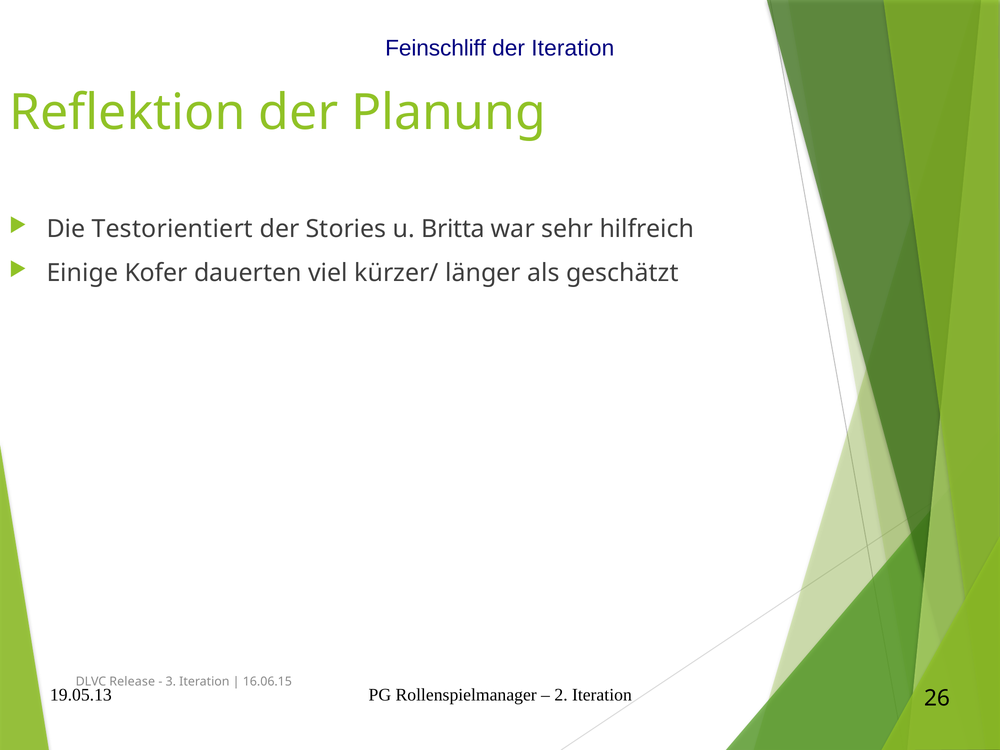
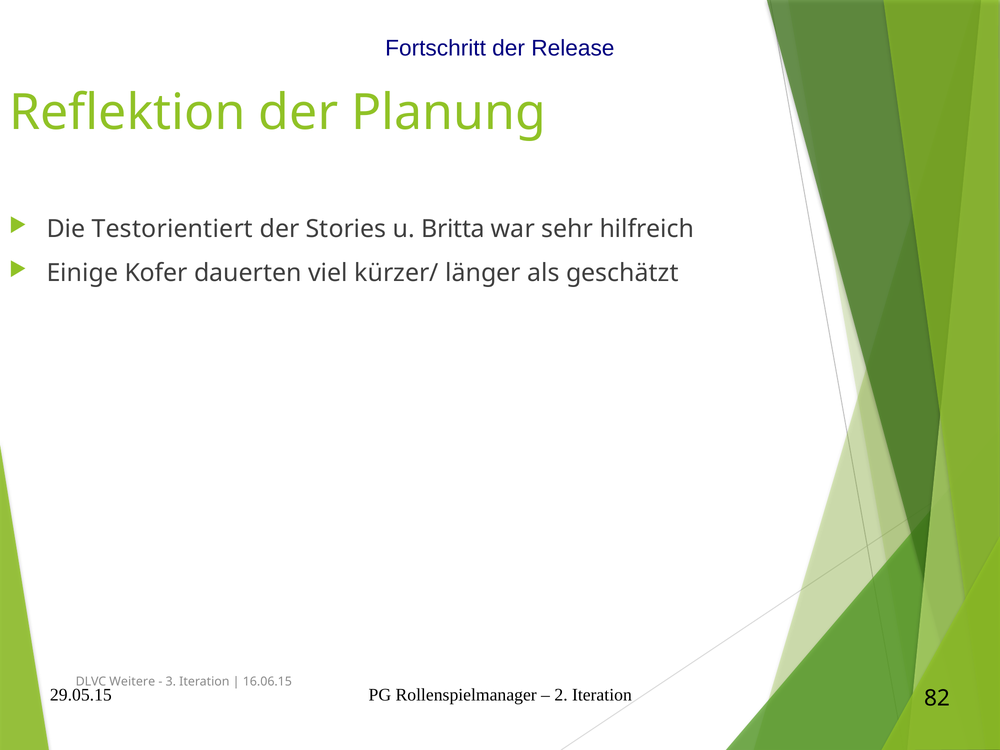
Feinschliff: Feinschliff -> Fortschritt (436, 48)
der Iteration: Iteration -> Release (573, 48)
Release: Release -> Weitere (132, 681)
19.05.13: 19.05.13 -> 29.05.15 (81, 695)
26: 26 -> 82 (937, 698)
